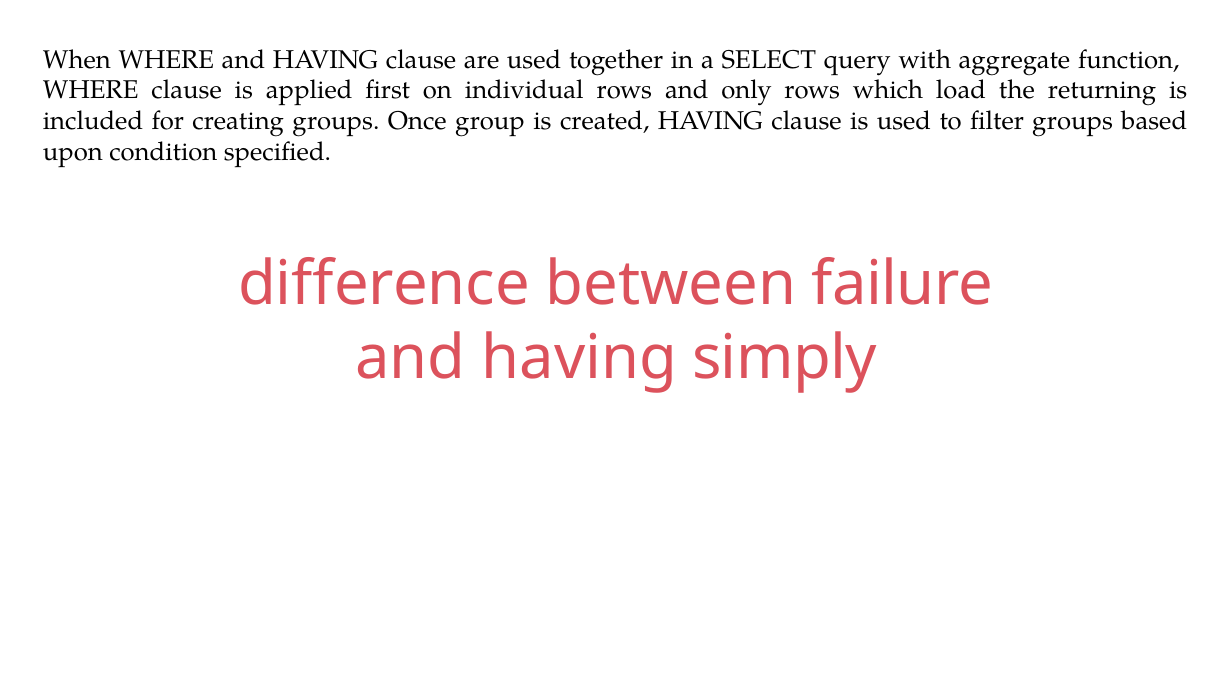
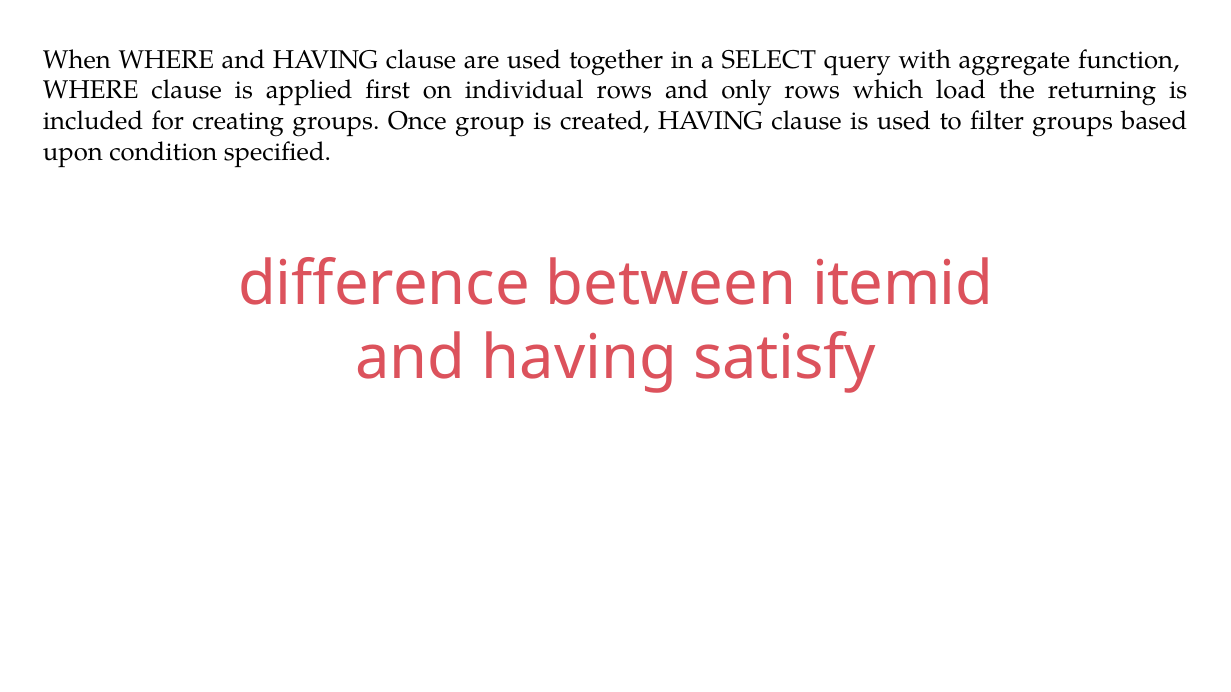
failure: failure -> itemid (903, 284)
simply: simply -> satisfy (784, 358)
